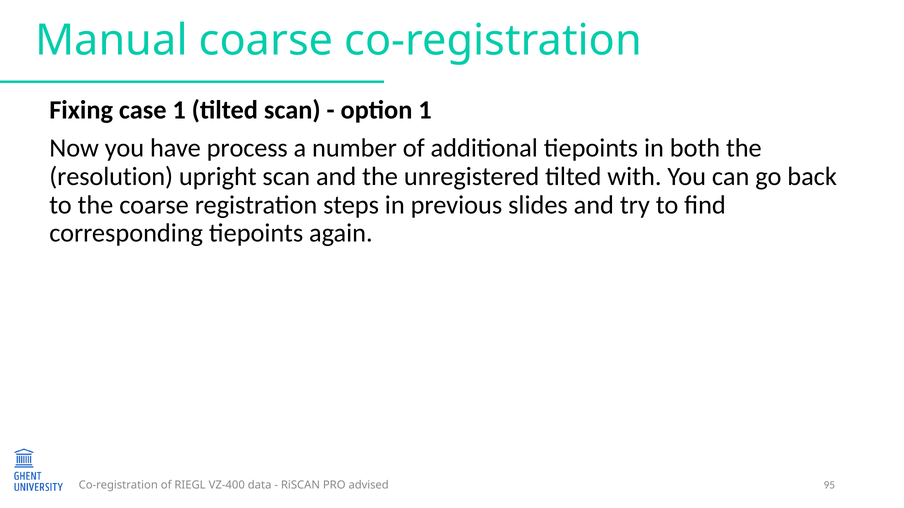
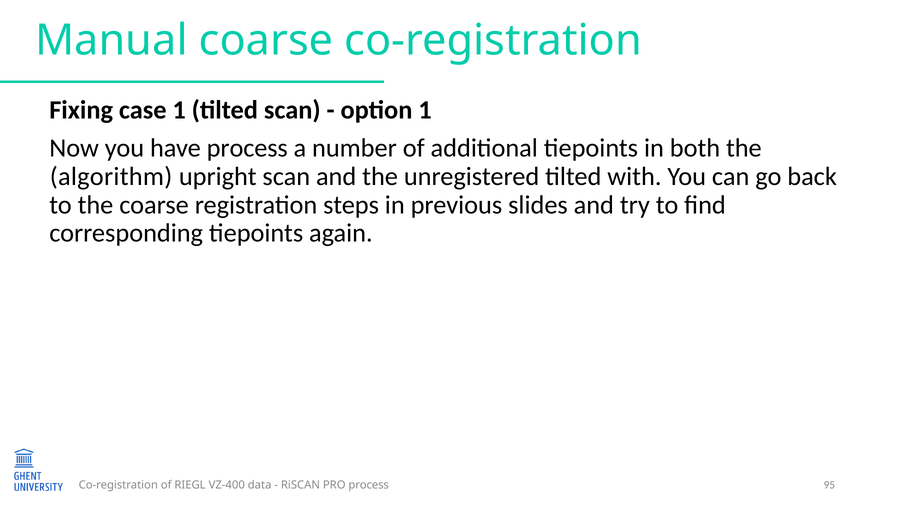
resolution: resolution -> algorithm (111, 177)
PRO advised: advised -> process (369, 486)
